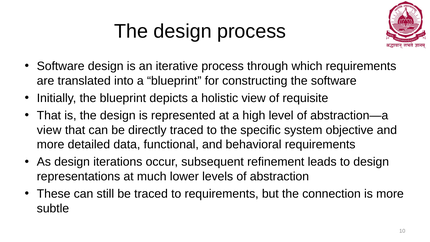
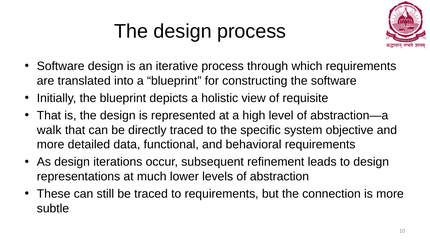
view: view -> walk (49, 130)
